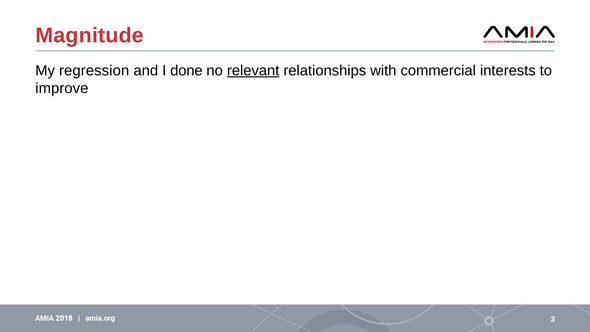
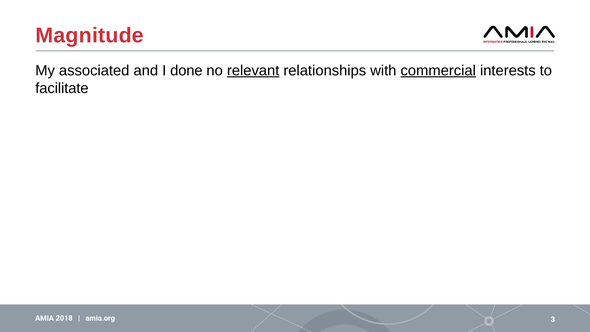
regression: regression -> associated (94, 70)
commercial underline: none -> present (438, 70)
improve: improve -> facilitate (62, 88)
